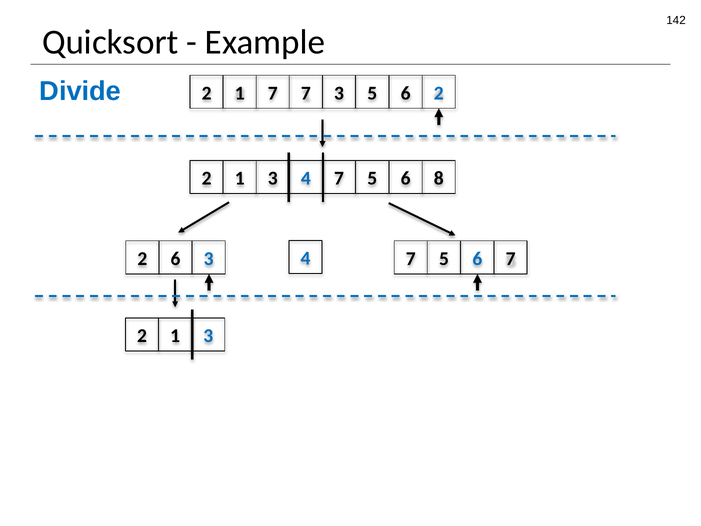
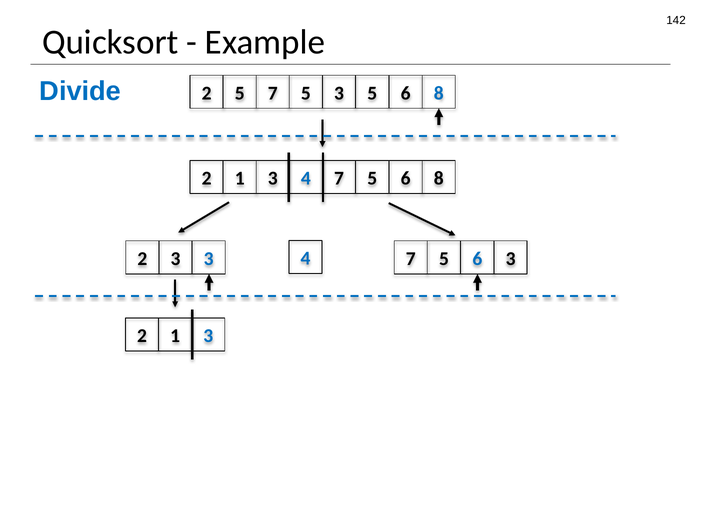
1: 1 -> 5 (240, 93)
7: 7 -> 5 (306, 93)
3 5 6 2: 2 -> 8 (439, 93)
2 6: 6 -> 3 (176, 259)
6 7: 7 -> 3 (511, 259)
